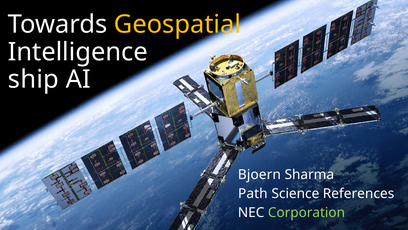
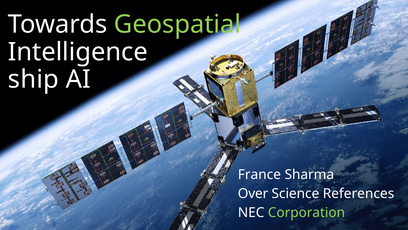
Geospatial colour: yellow -> light green (177, 24)
Bjoern: Bjoern -> France (259, 174)
Path: Path -> Over (253, 193)
